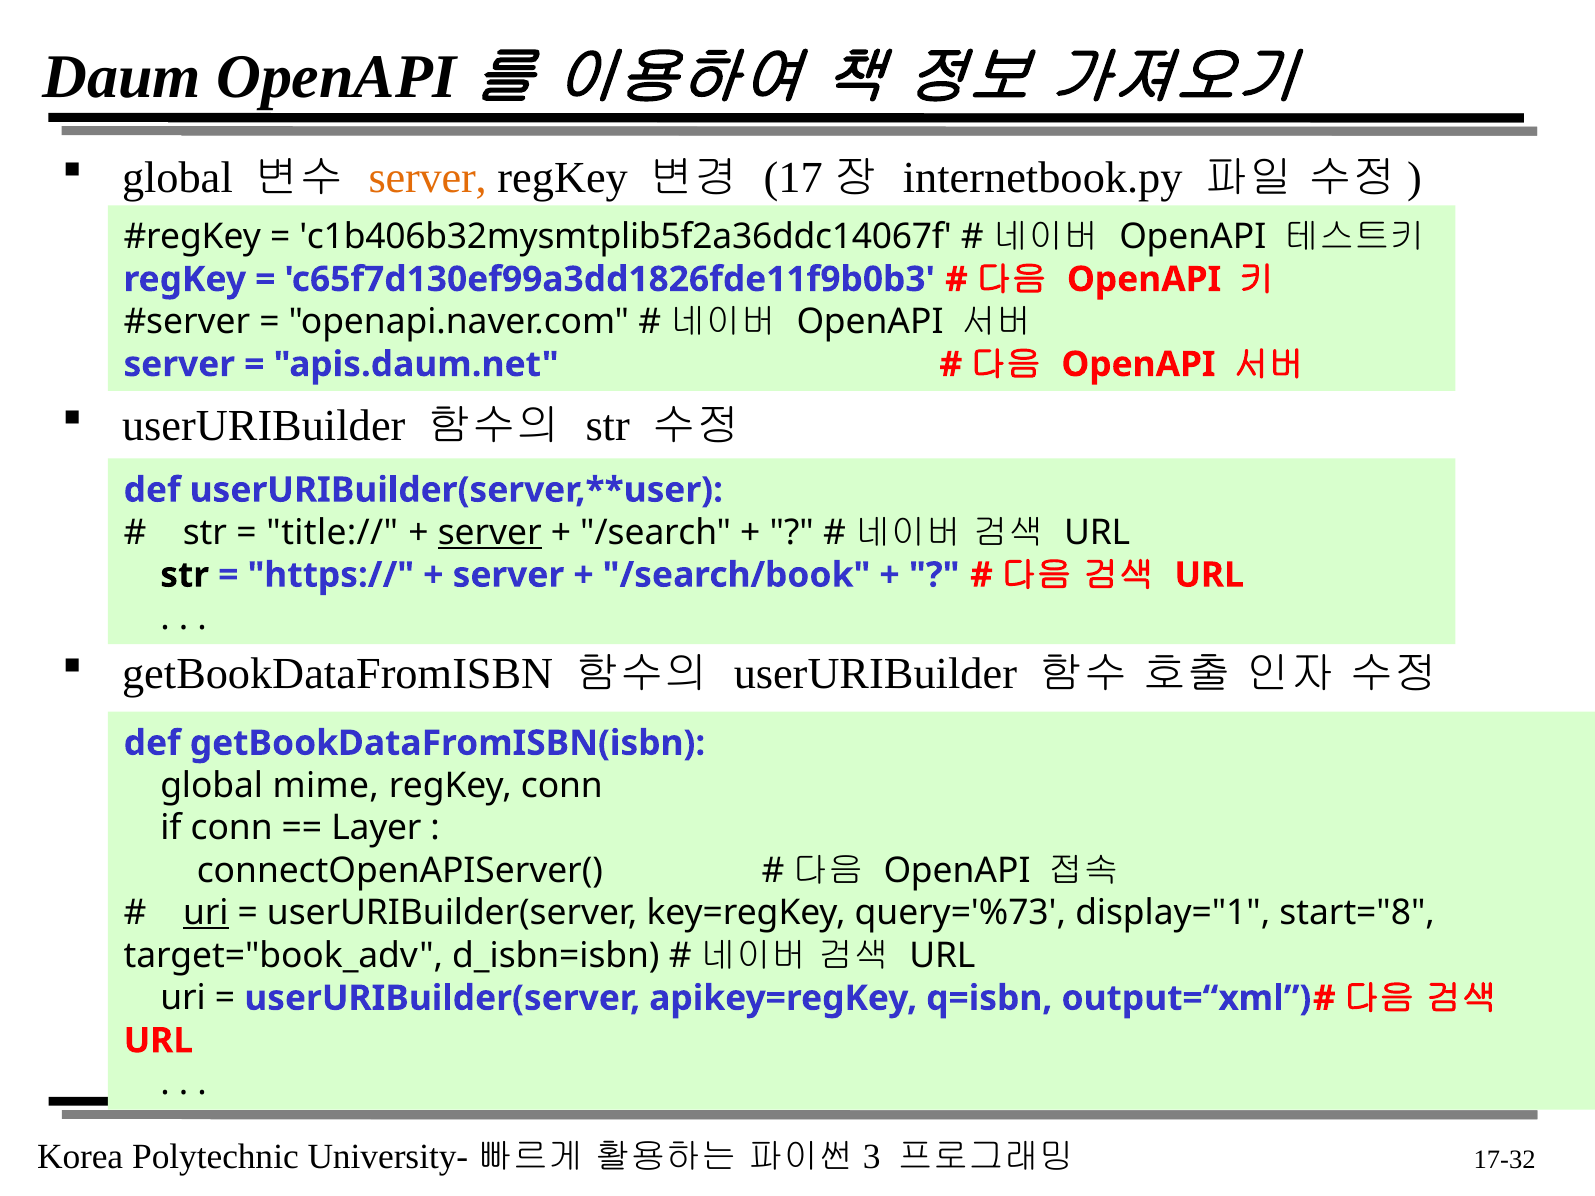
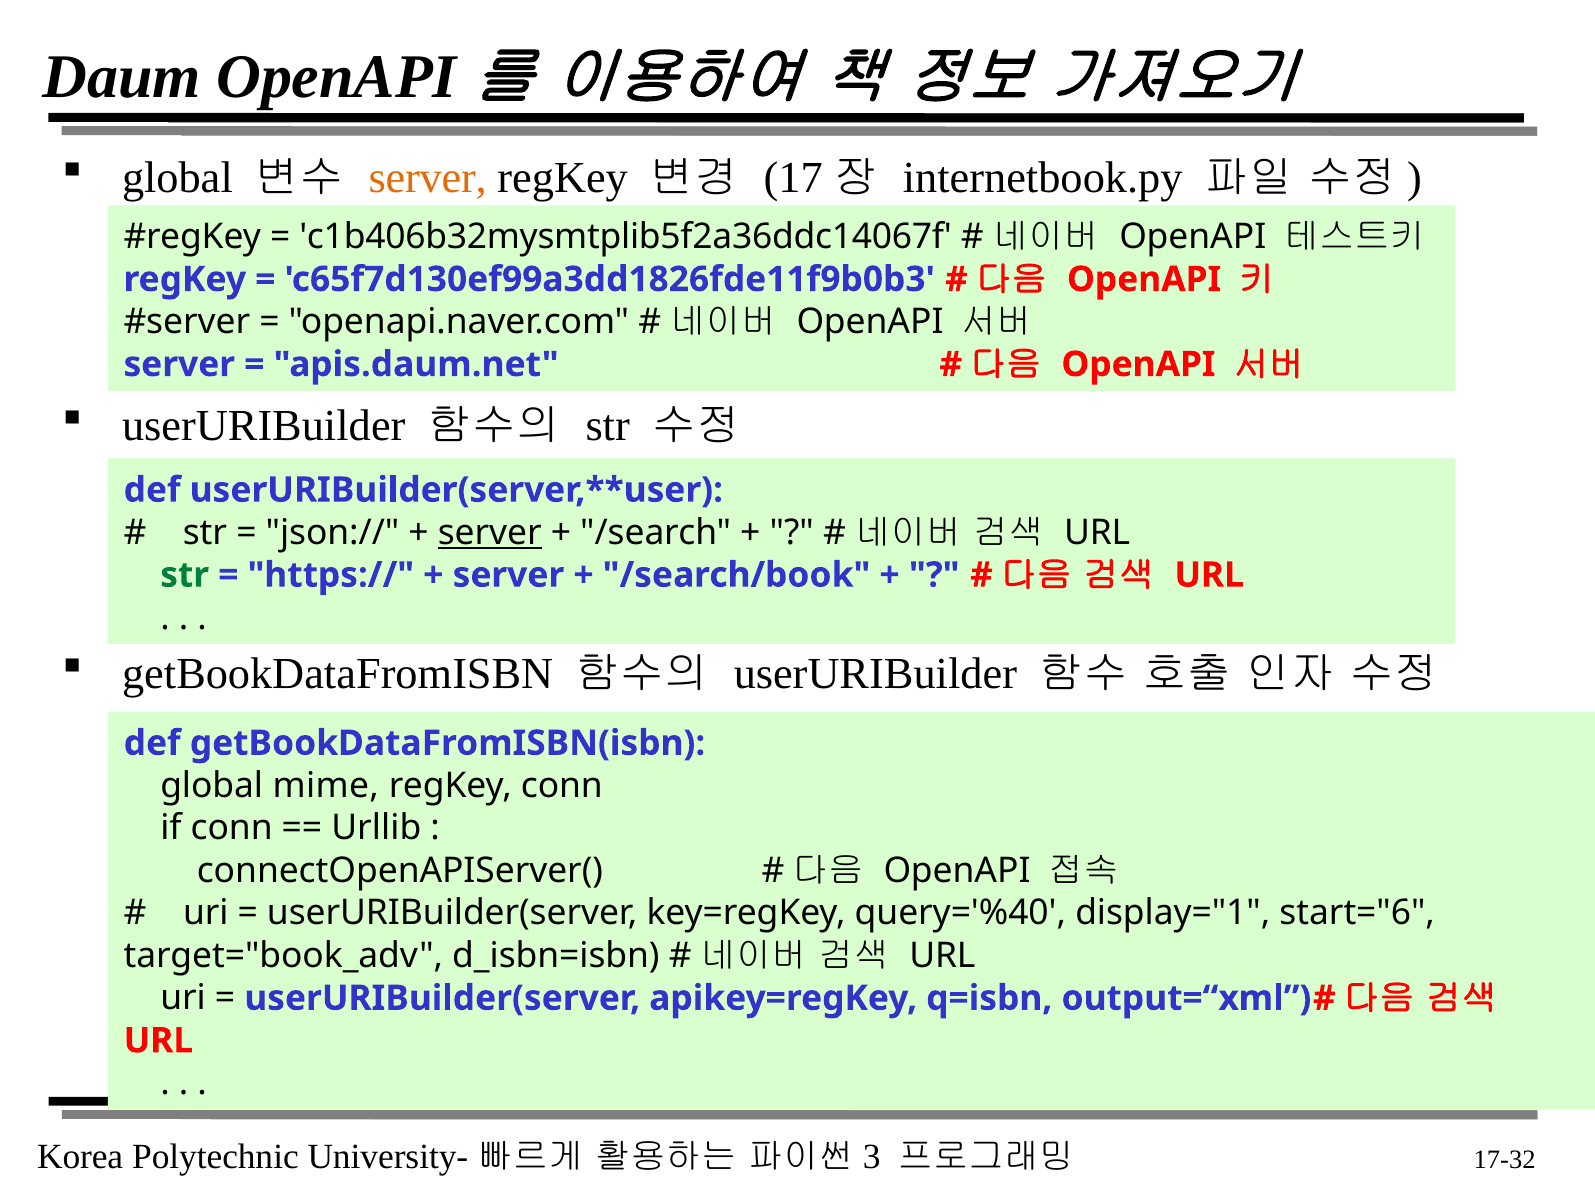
title://: title:// -> json:// (333, 533)
str colour: black -> green (185, 575)
Layer: Layer -> Urllib (376, 828)
uri underline: present -> none (206, 913)
query='%73: query='%73 -> query='%40 (960, 913)
start="8: start="8 -> start="6 (1357, 913)
